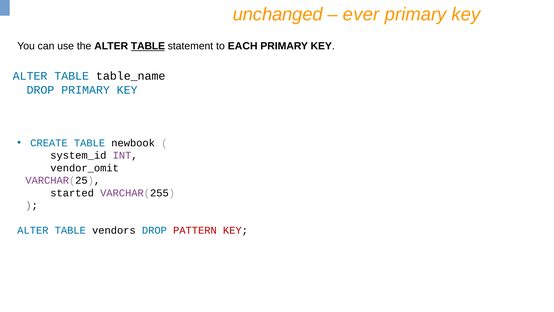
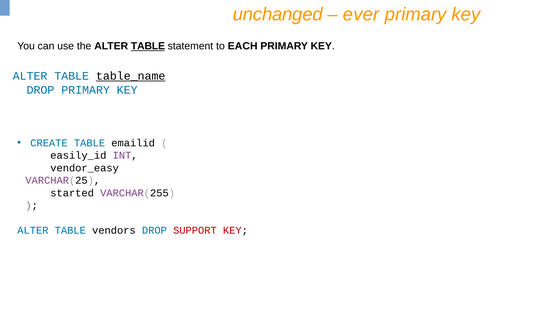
table_name underline: none -> present (131, 76)
newbook: newbook -> emailid (133, 143)
system_id: system_id -> easily_id (78, 155)
vendor_omit: vendor_omit -> vendor_easy (85, 168)
PATTERN: PATTERN -> SUPPORT (195, 230)
